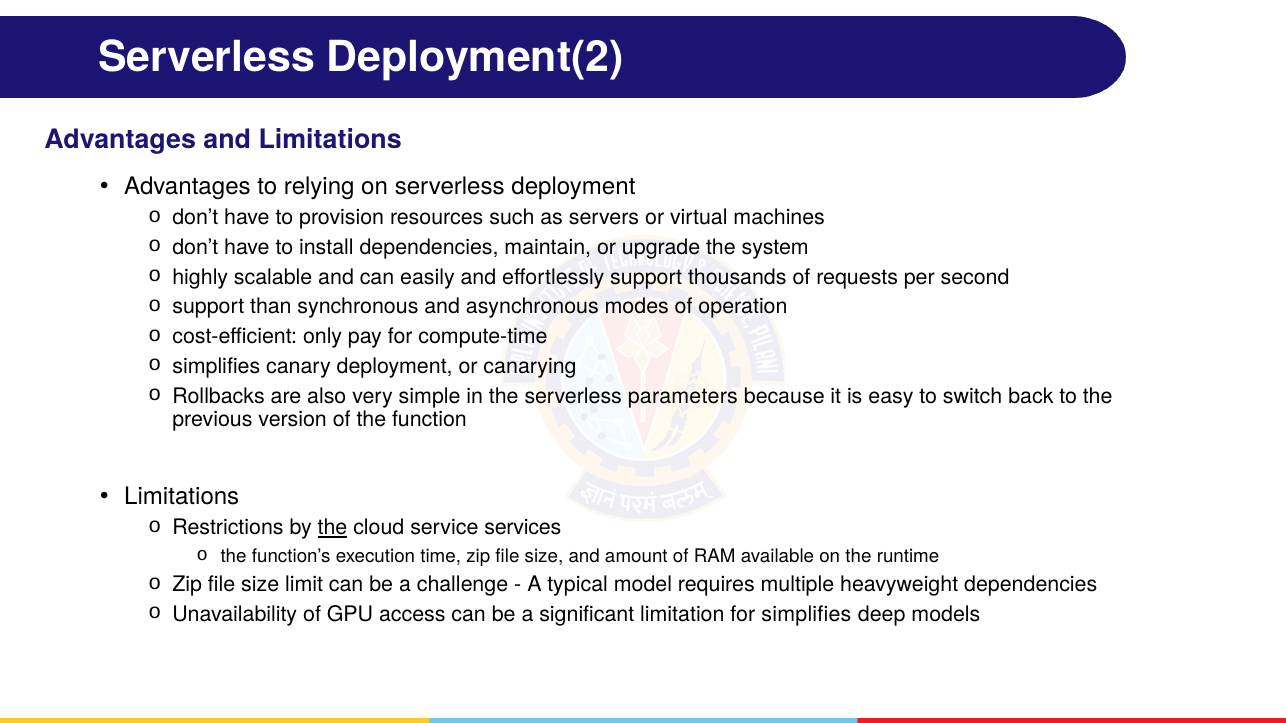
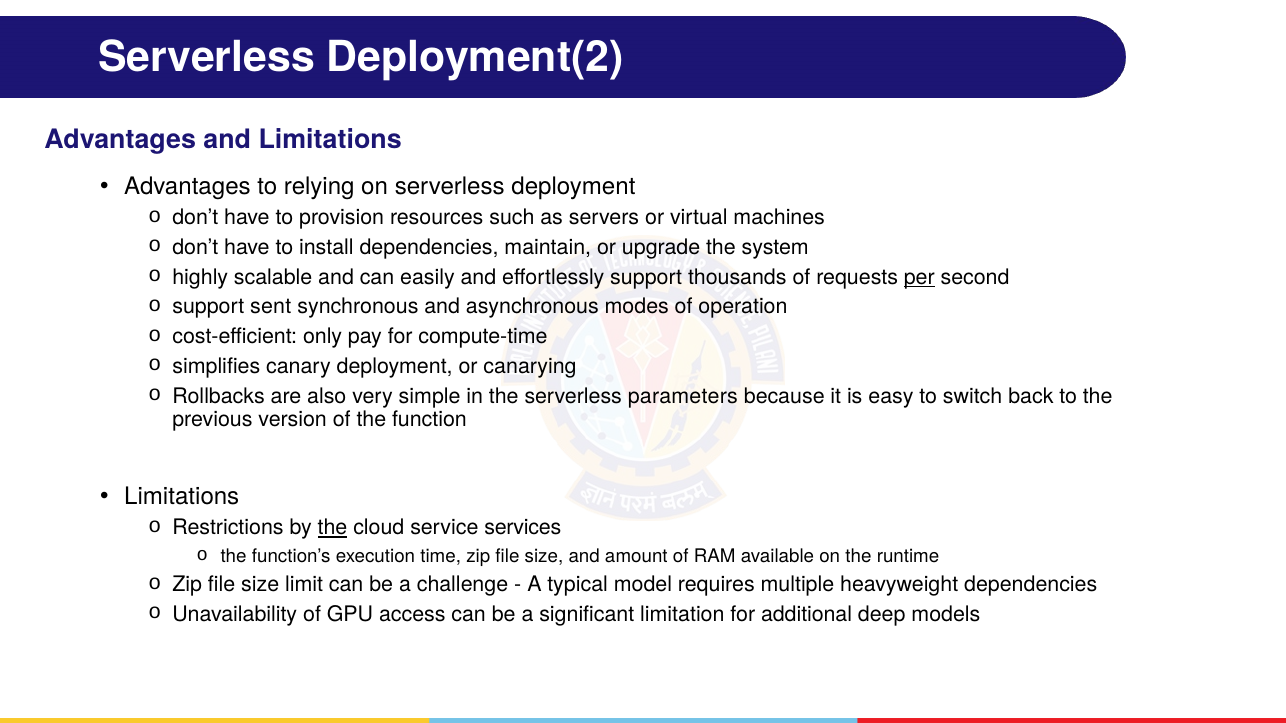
per underline: none -> present (919, 277)
than: than -> sent (271, 307)
for simplifies: simplifies -> additional (807, 615)
